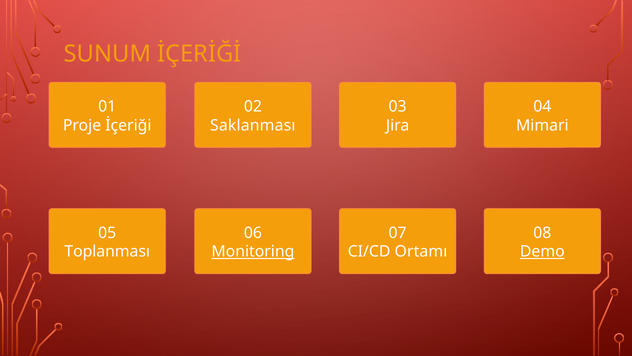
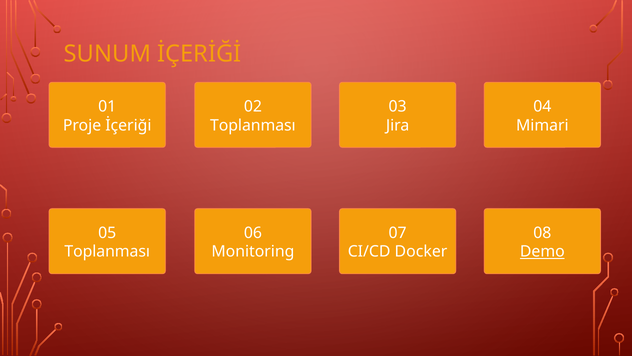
Saklanması: Saklanması -> Toplanması (253, 125)
Monitoring underline: present -> none (253, 251)
Ortamı: Ortamı -> Docker (421, 251)
